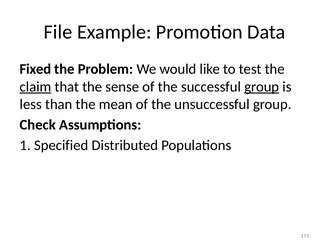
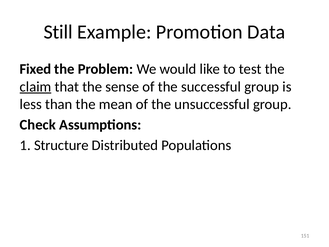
File: File -> Still (58, 32)
group underline: present -> none (262, 87)
Specified: Specified -> Structure (61, 145)
